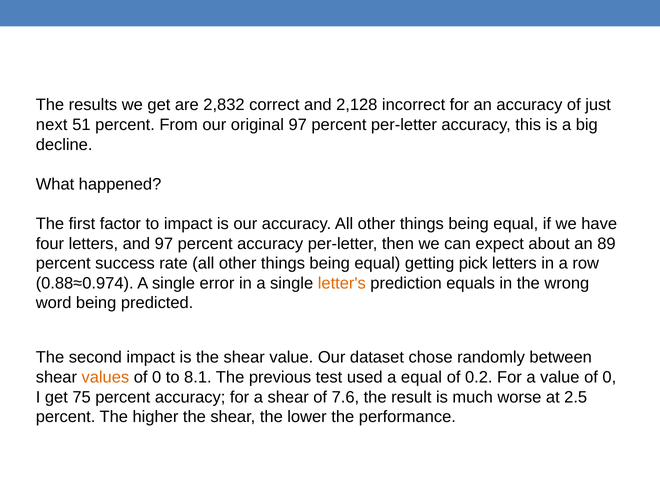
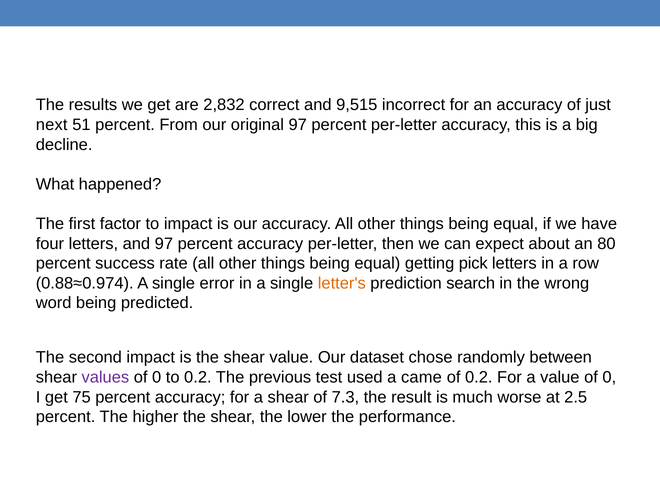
2,128: 2,128 -> 9,515 (357, 105)
89: 89 -> 80 (606, 244)
equals: equals -> search (471, 283)
values colour: orange -> purple (105, 377)
to 8.1: 8.1 -> 0.2 (198, 377)
a equal: equal -> came (421, 377)
7.6: 7.6 -> 7.3 (345, 397)
